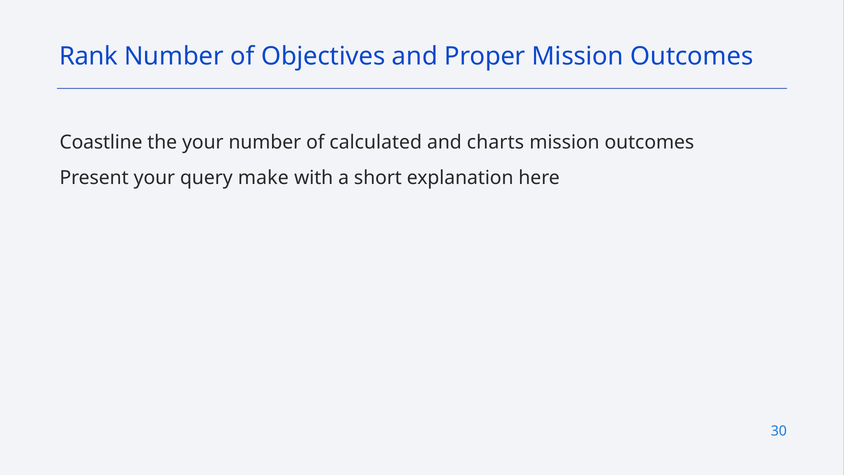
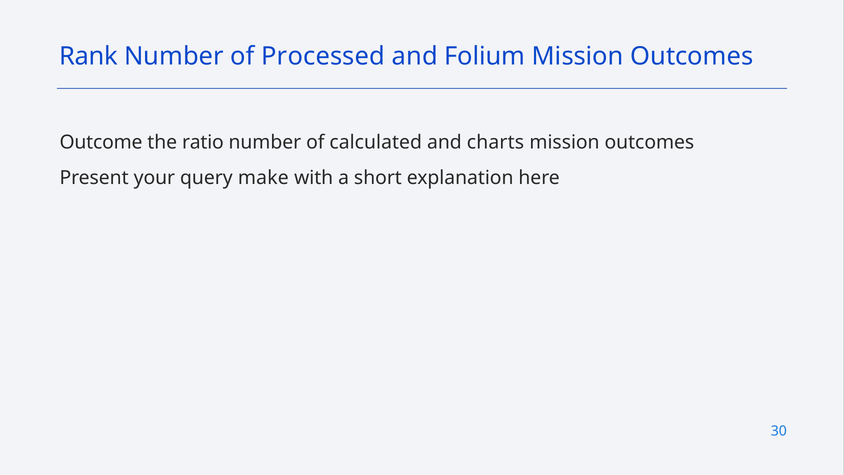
Objectives: Objectives -> Processed (323, 56)
Proper: Proper -> Folium (485, 56)
Coastline: Coastline -> Outcome (101, 142)
the your: your -> ratio (203, 142)
